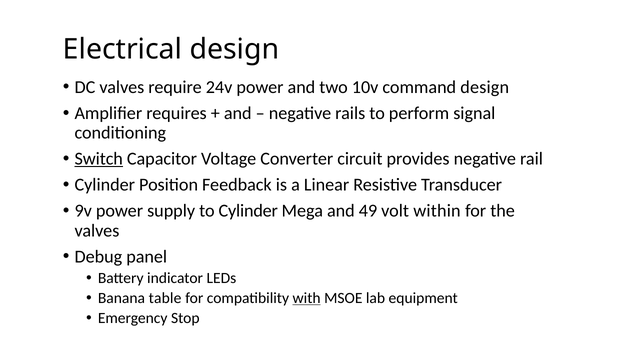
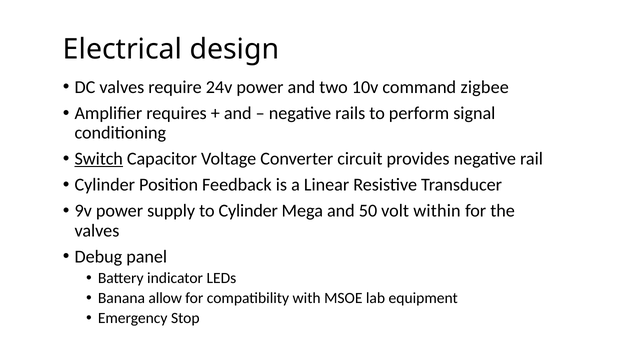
command design: design -> zigbee (485, 87)
49: 49 -> 50 (368, 211)
table: table -> allow (165, 298)
with underline: present -> none (307, 298)
